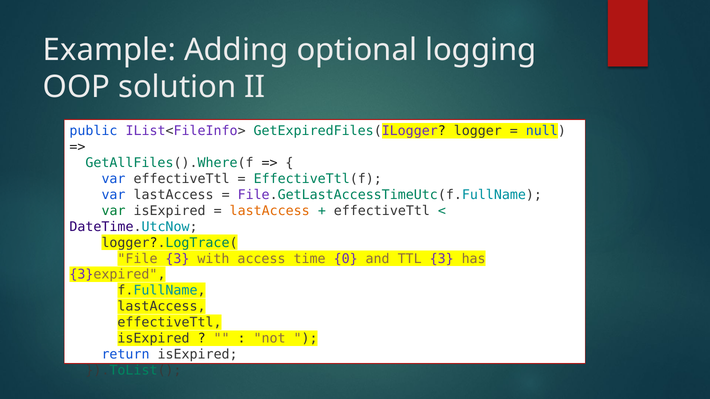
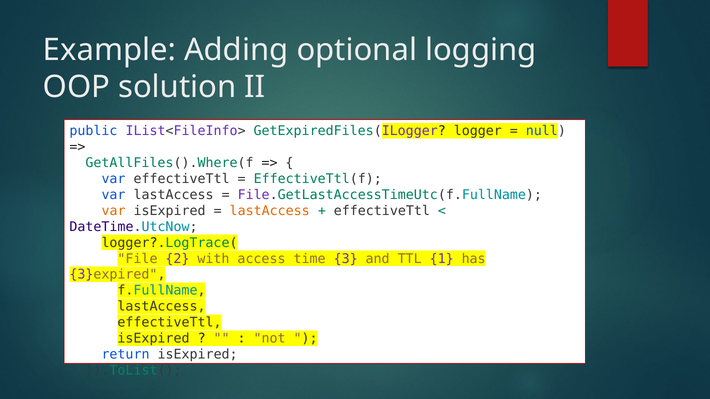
var colour: green -> orange (114, 211)
File 3: 3 -> 2 (177, 259)
0: 0 -> 3 (346, 259)
TTL 3: 3 -> 1 (442, 259)
